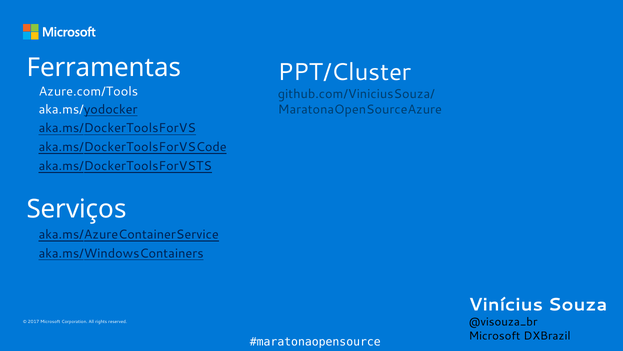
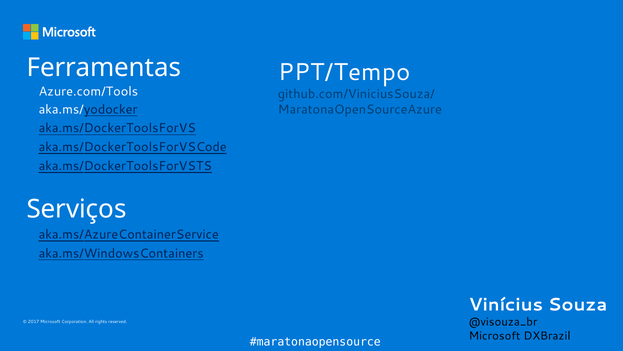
PPT/Cluster: PPT/Cluster -> PPT/Tempo (344, 72)
